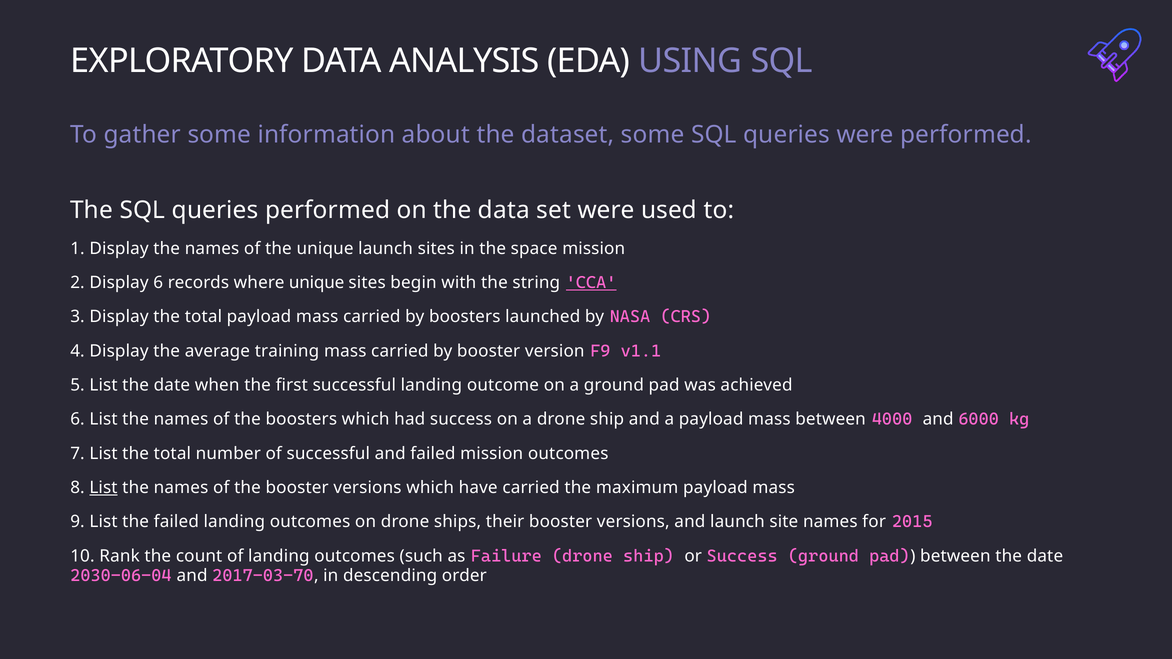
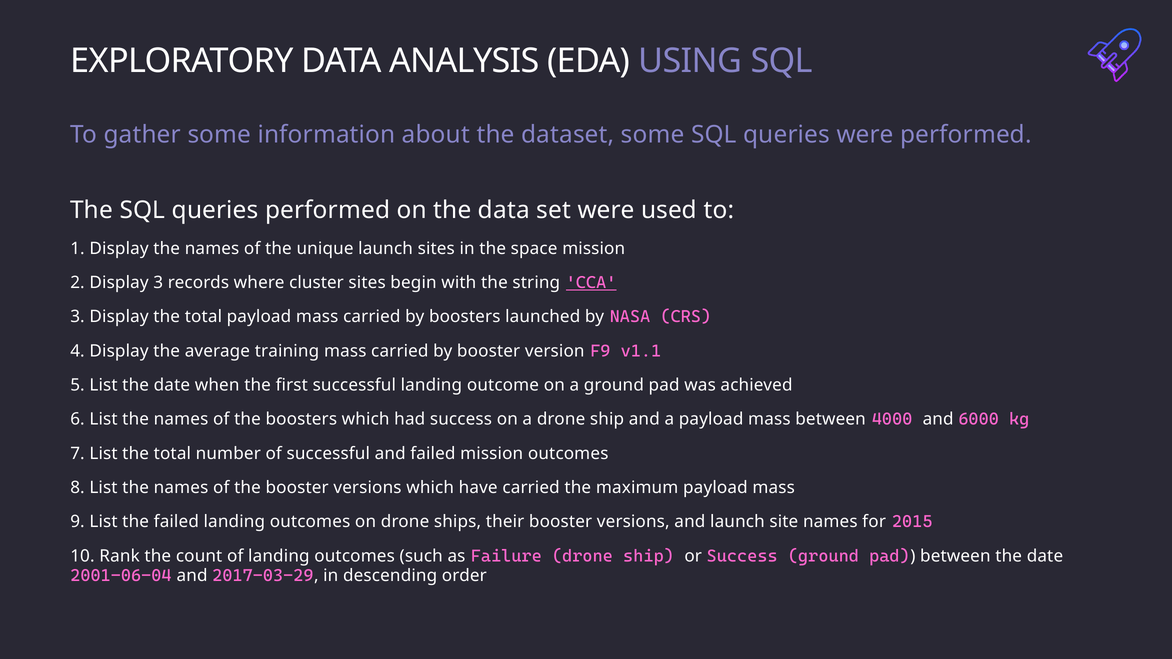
Display 6: 6 -> 3 (158, 283)
where unique: unique -> cluster (316, 283)
List underline: present -> none (103, 488)
2030-06-04: 2030-06-04 -> 2001-06-04 (121, 576)
2017-03-70: 2017-03-70 -> 2017-03-29 (263, 576)
